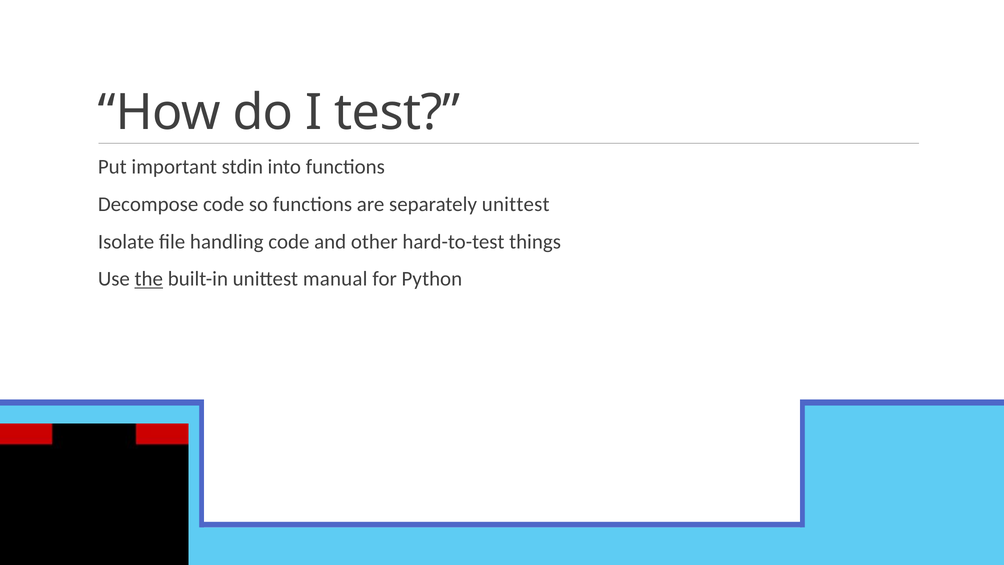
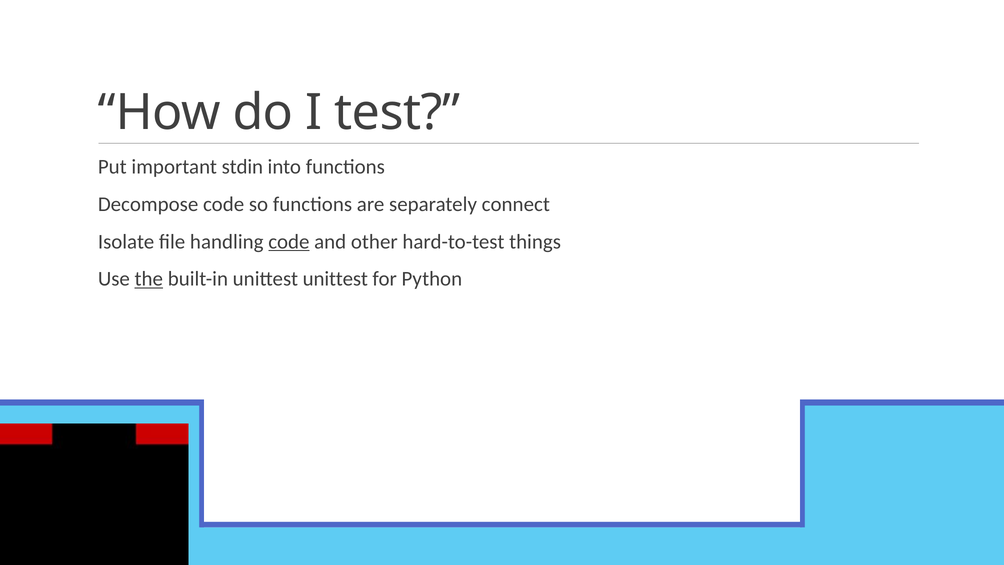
separately unittest: unittest -> connect (516, 204)
code underline: none -> present (289, 241)
unittest manual: manual -> unittest (335, 279)
